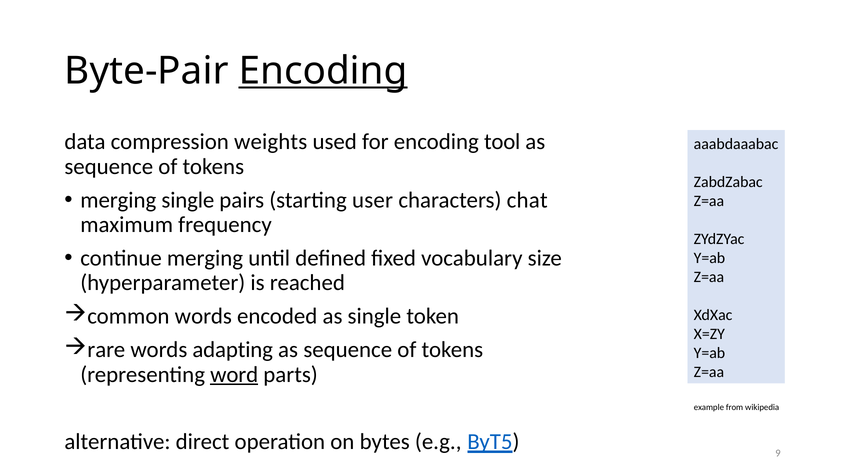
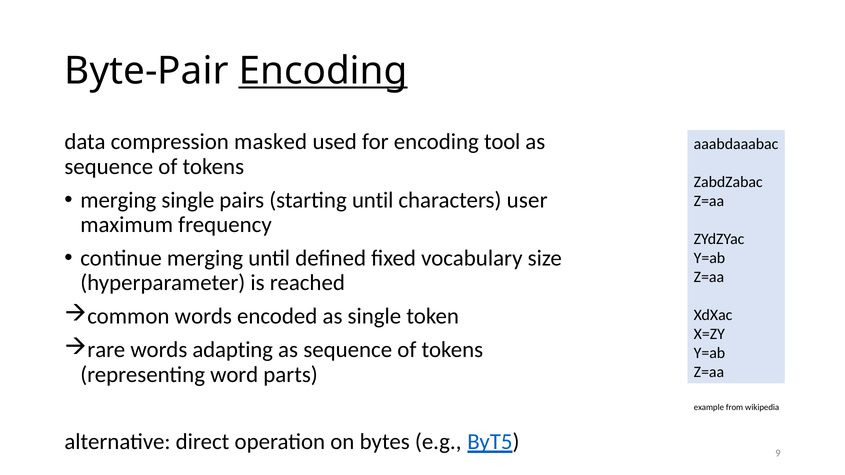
weights: weights -> masked (271, 142)
starting user: user -> until (373, 200)
chat: chat -> user (527, 200)
word underline: present -> none (234, 375)
